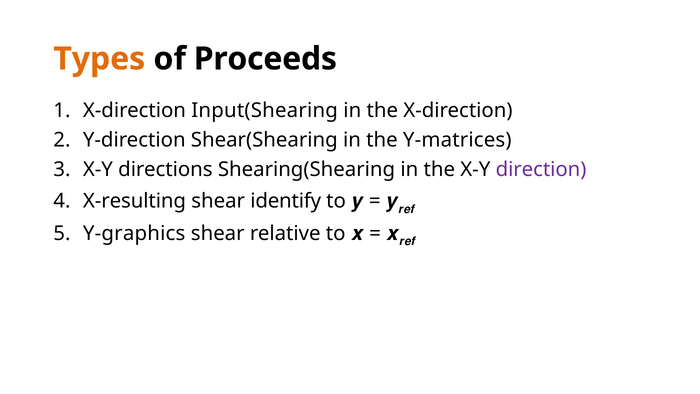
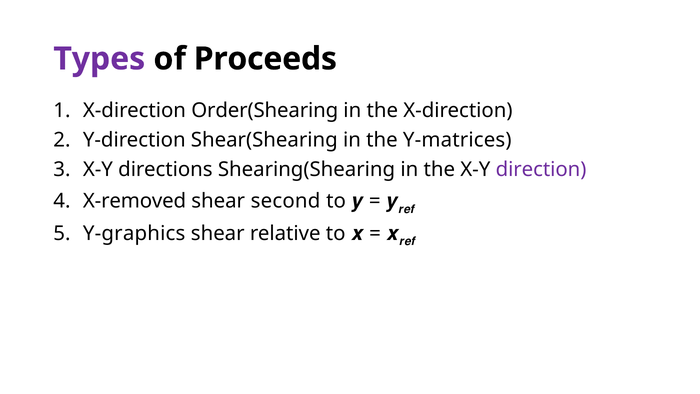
Types colour: orange -> purple (99, 59)
Input(Shearing: Input(Shearing -> Order(Shearing (265, 111)
X-resulting: X-resulting -> X-removed (135, 201)
identify: identify -> second (286, 201)
